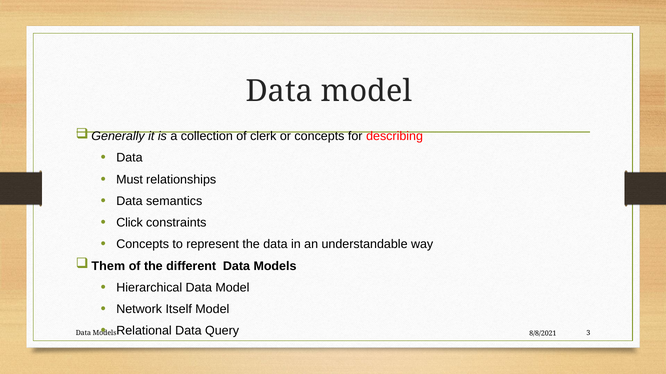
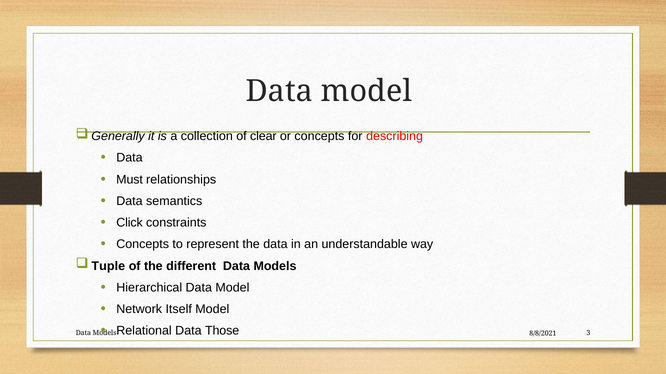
clerk: clerk -> clear (263, 136)
Them: Them -> Tuple (108, 266)
Query: Query -> Those (222, 331)
